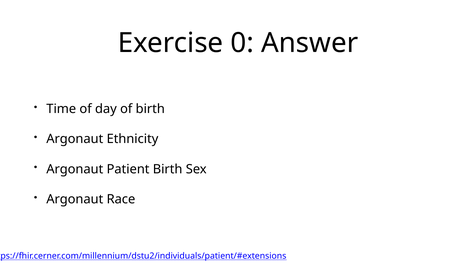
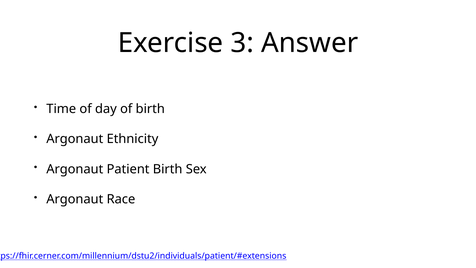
0: 0 -> 3 (242, 43)
